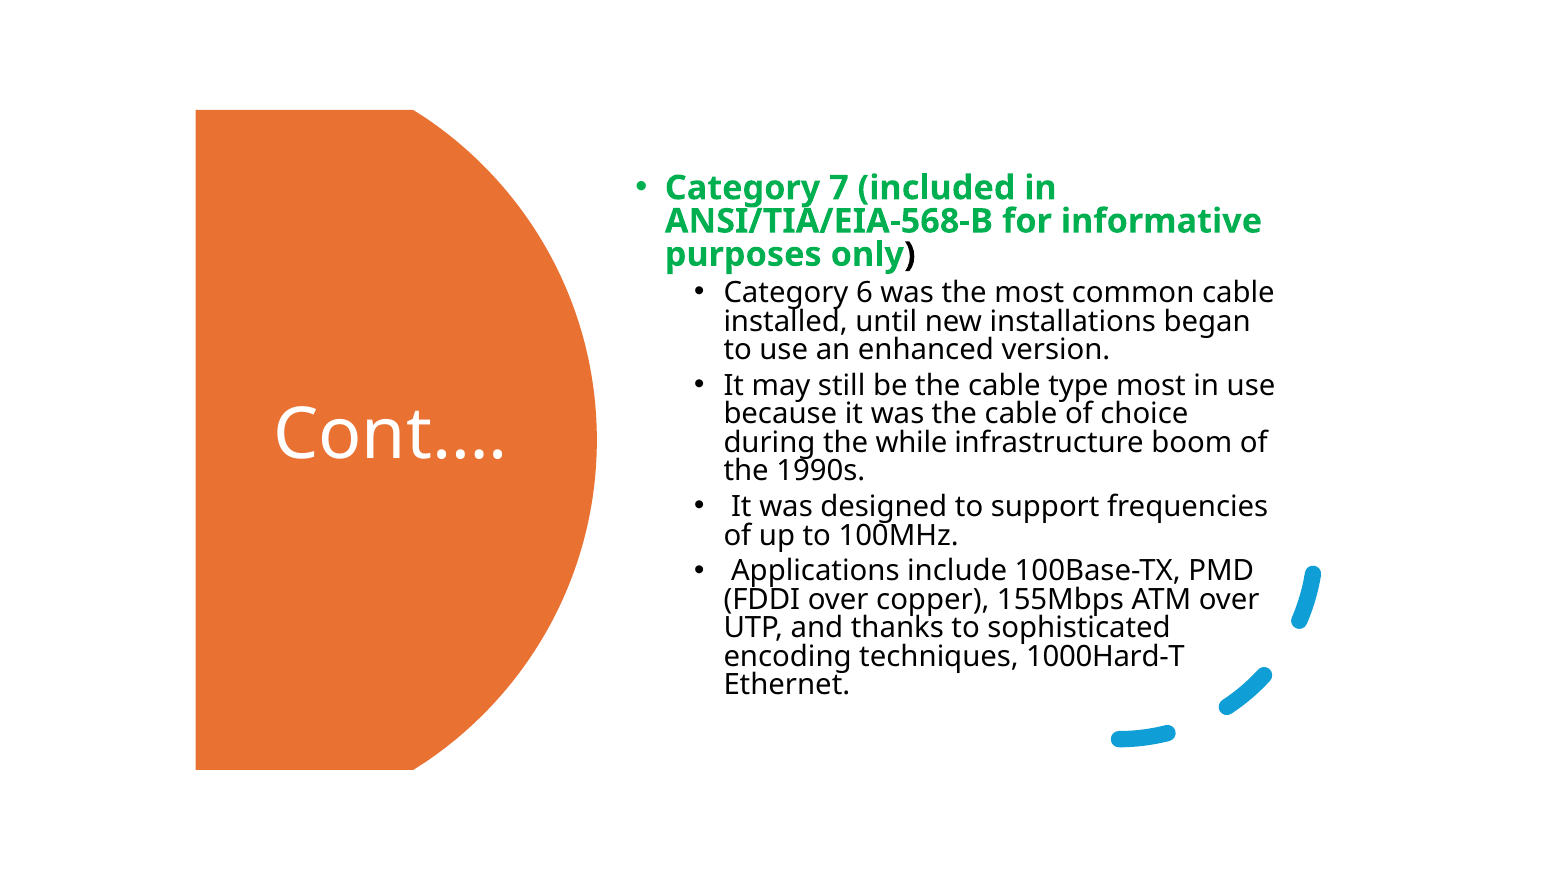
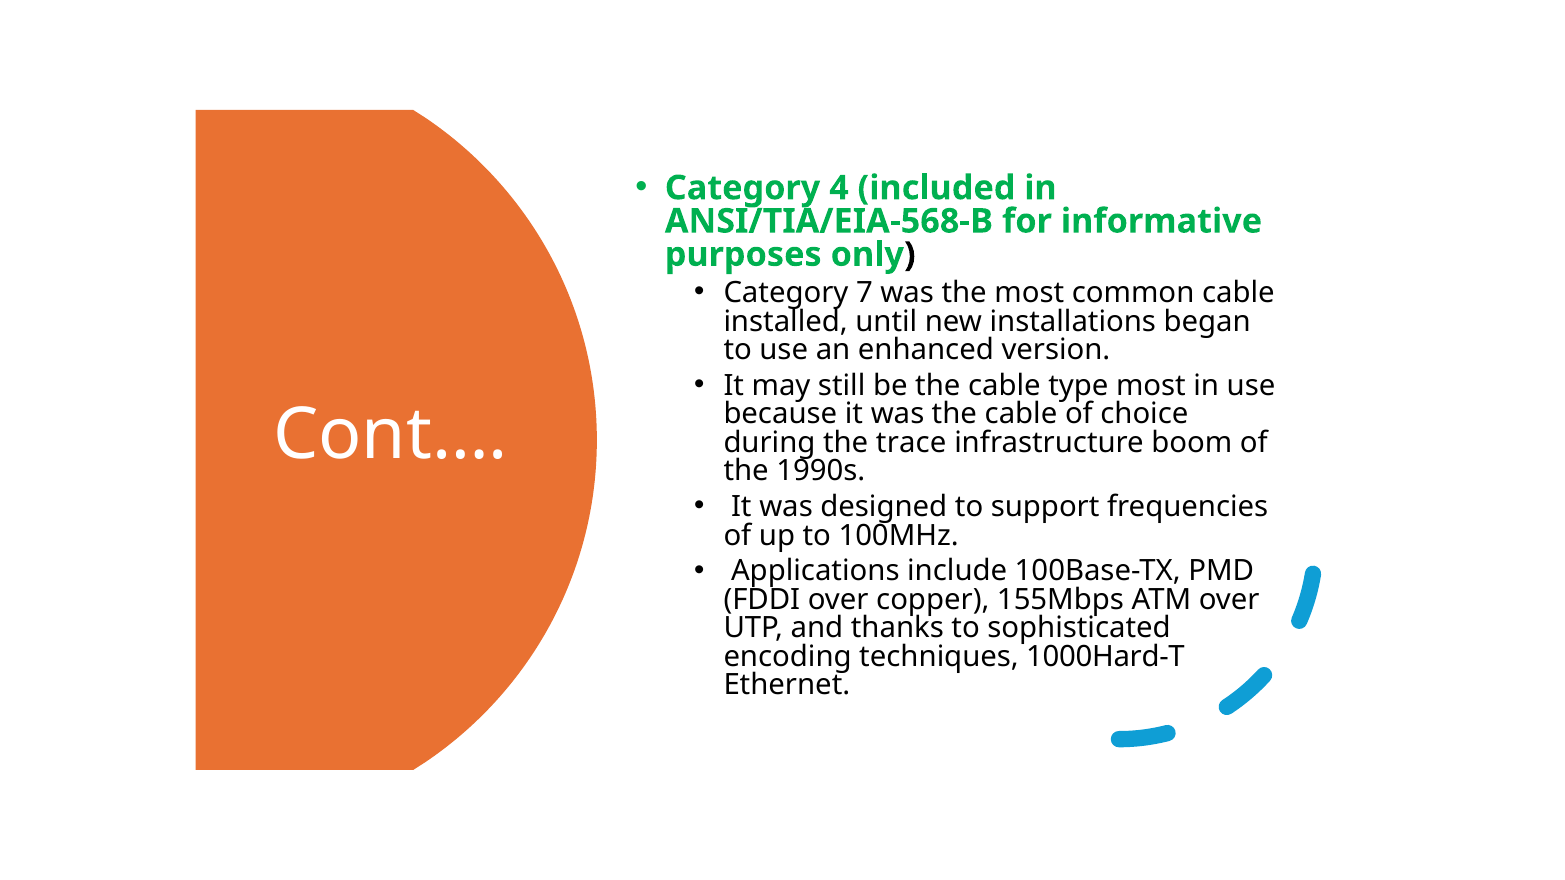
7: 7 -> 4 (839, 188)
6: 6 -> 7 (864, 293)
while: while -> trace (911, 443)
